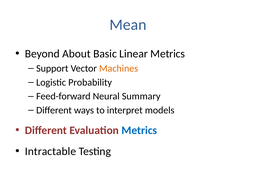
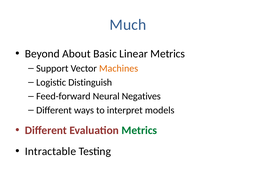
Mean: Mean -> Much (128, 25)
Probability: Probability -> Distinguish (90, 82)
Summary: Summary -> Negatives (141, 96)
Metrics colour: blue -> green (139, 130)
